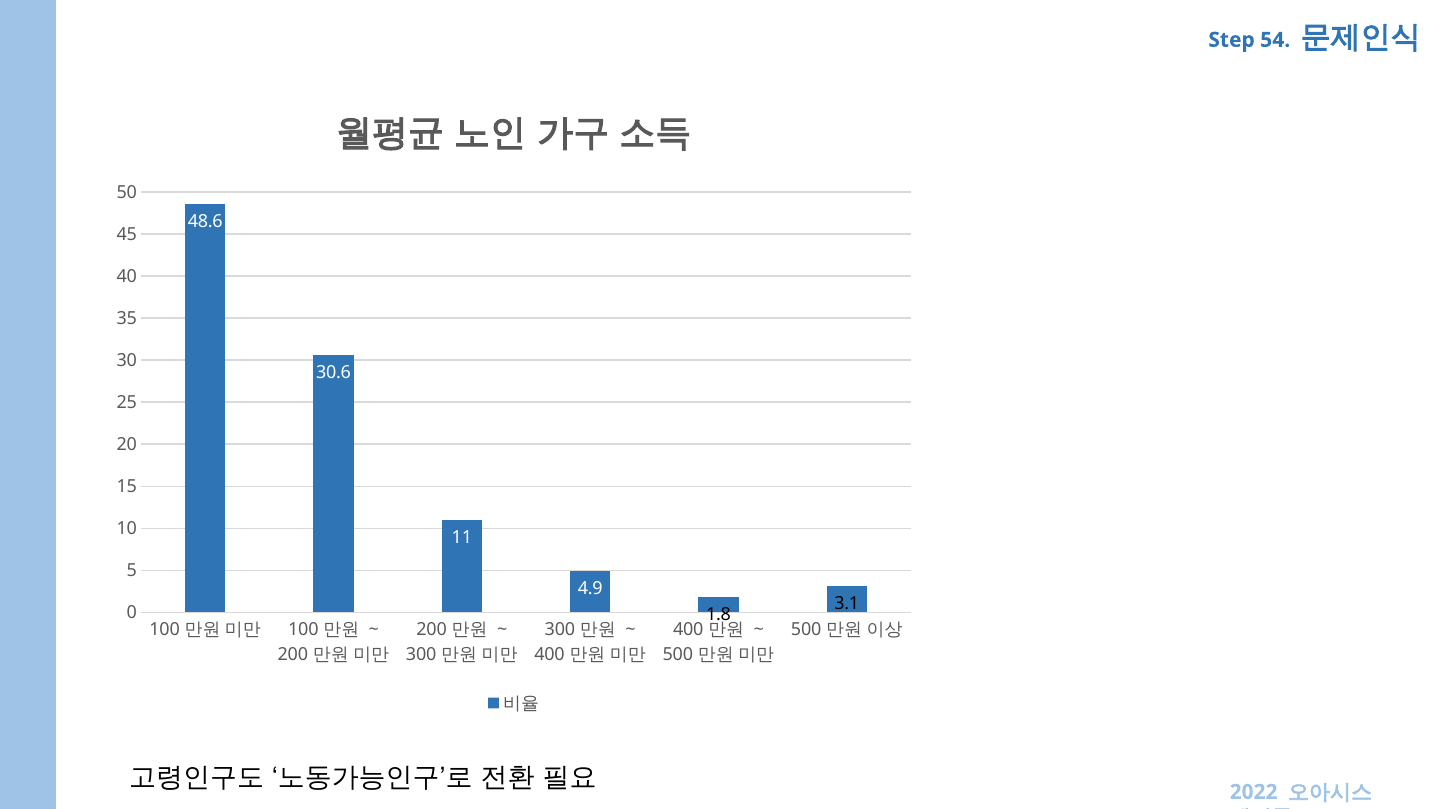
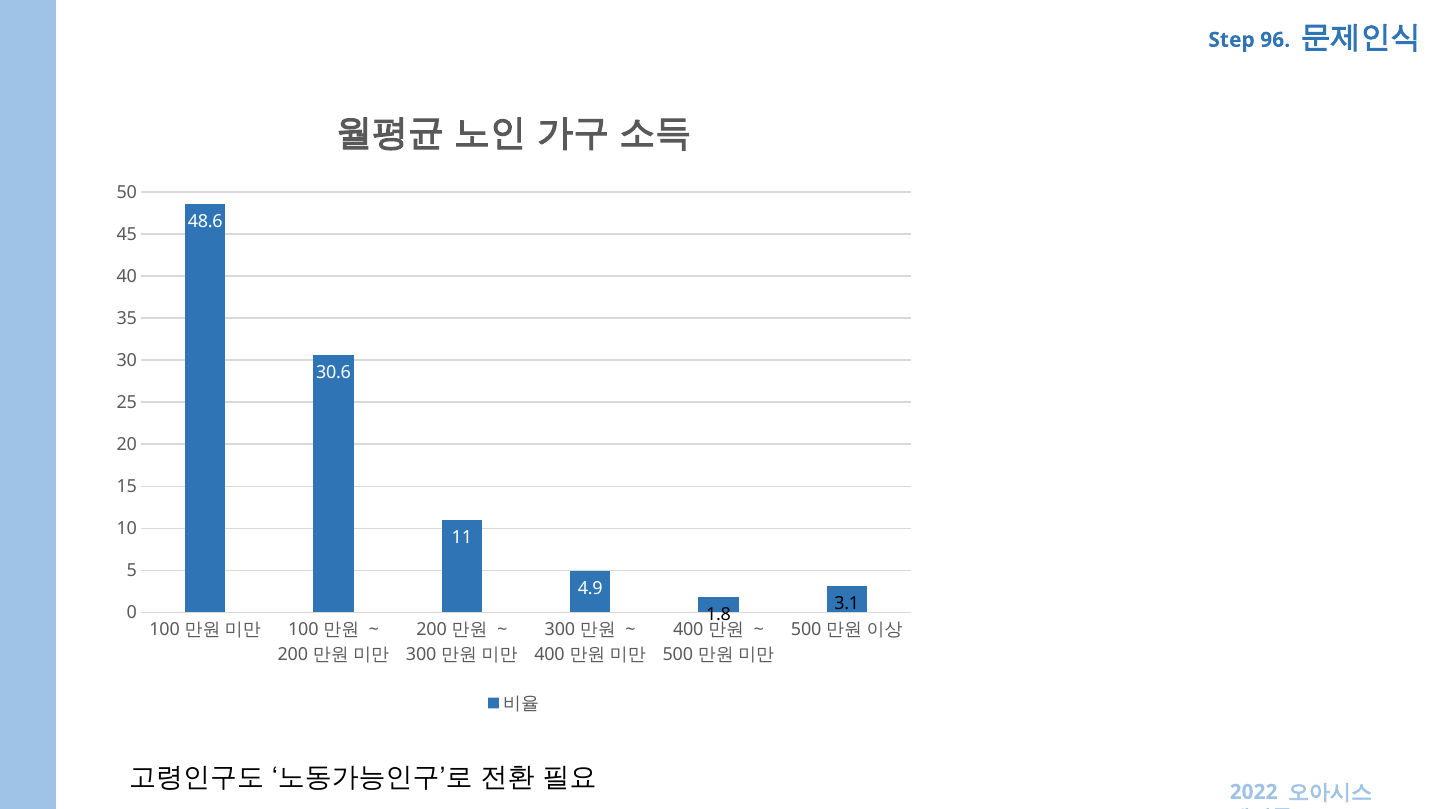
54: 54 -> 96 (1275, 40)
